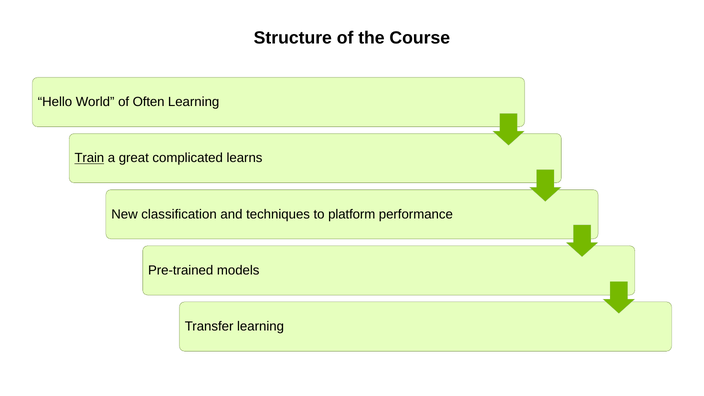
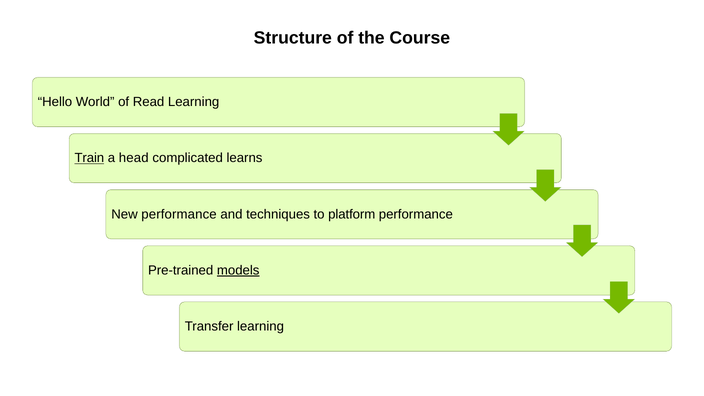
Often: Often -> Read (149, 102)
great: great -> head (134, 158)
New classification: classification -> performance (179, 214)
models underline: none -> present (238, 270)
